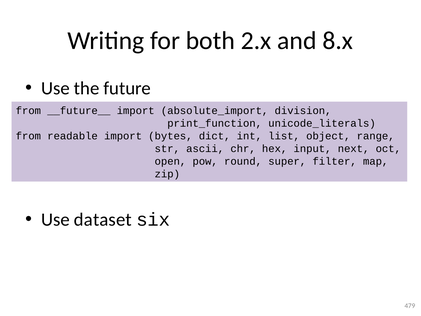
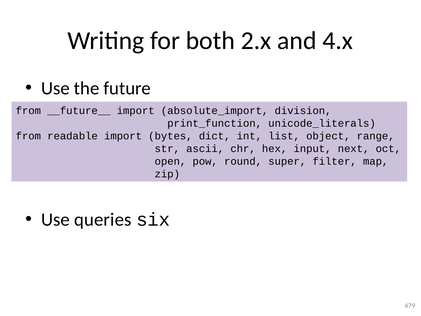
8.x: 8.x -> 4.x (338, 41)
dataset: dataset -> queries (103, 219)
